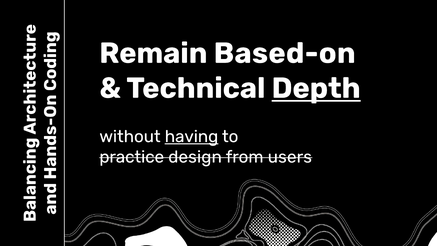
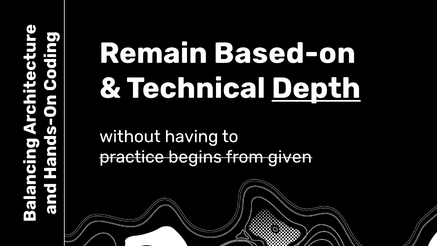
having underline: present -> none (191, 136)
design: design -> begins (195, 157)
users: users -> given (290, 157)
